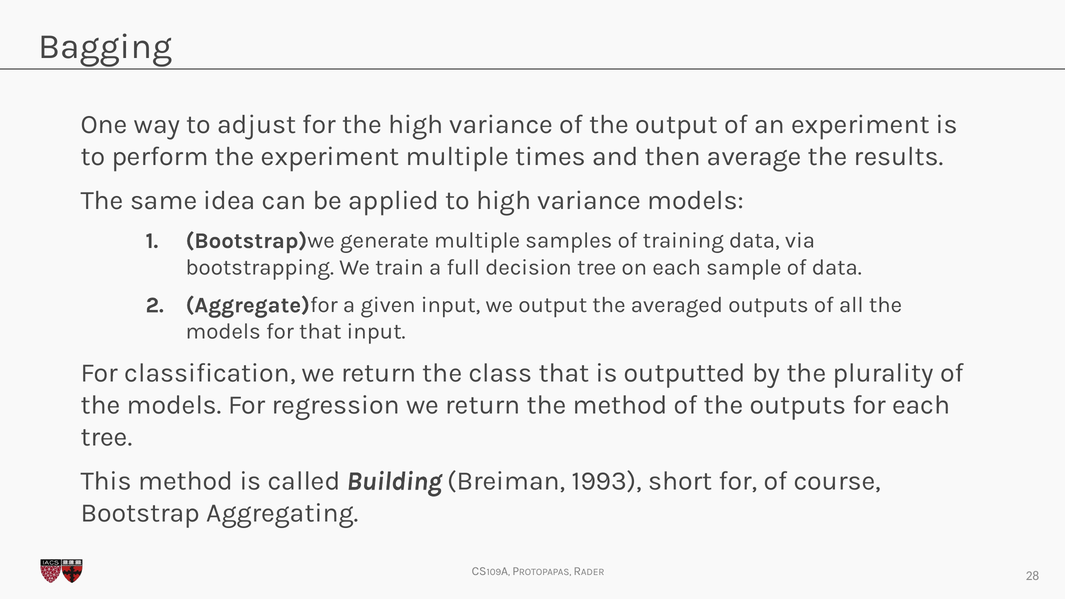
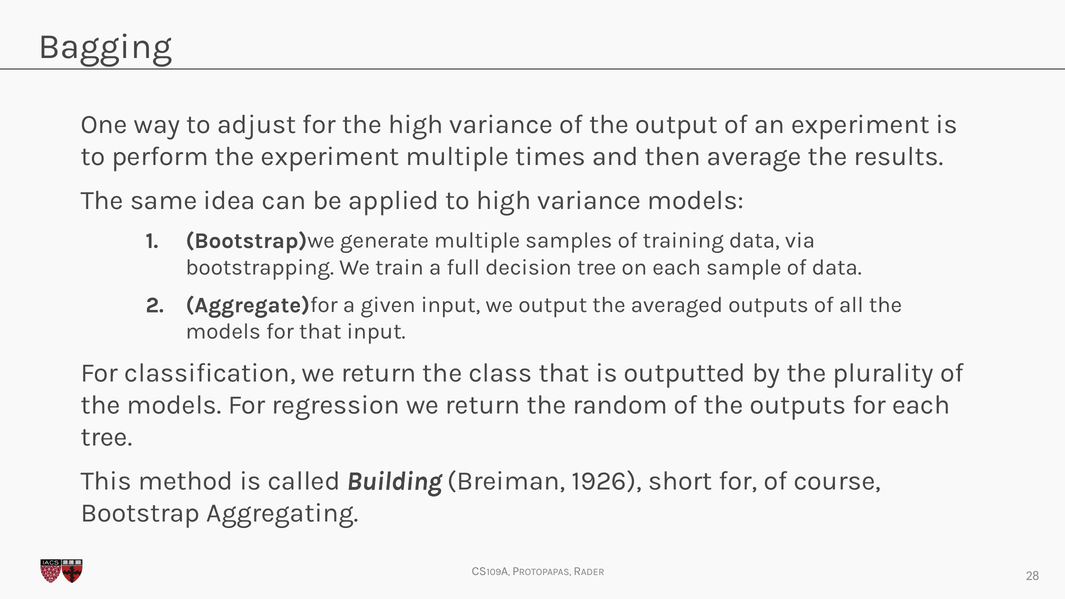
the method: method -> random (620, 405)
1993: 1993 -> 1926 (607, 481)
